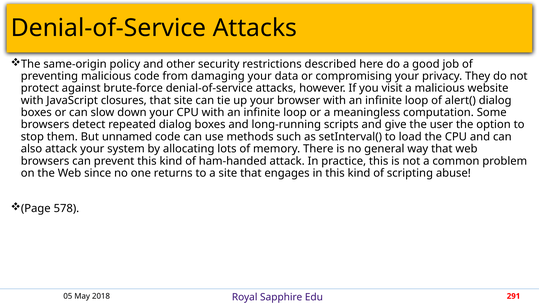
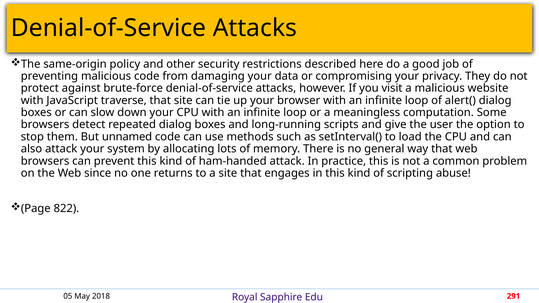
closures: closures -> traverse (124, 100)
578: 578 -> 822 (66, 209)
